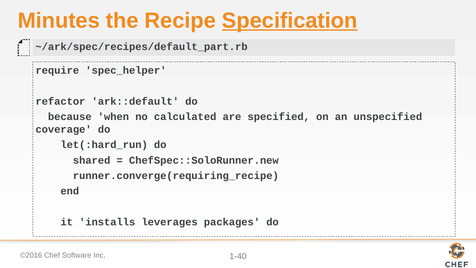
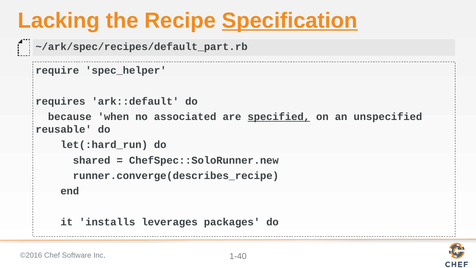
Minutes: Minutes -> Lacking (59, 21)
refactor: refactor -> requires (60, 101)
calculated: calculated -> associated (185, 117)
specified underline: none -> present (279, 117)
coverage: coverage -> reusable (64, 129)
runner.converge(requiring_recipe: runner.converge(requiring_recipe -> runner.converge(describes_recipe (176, 176)
